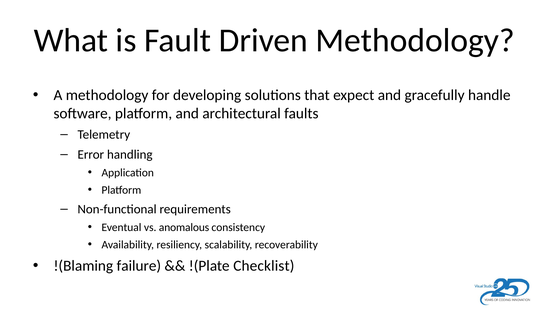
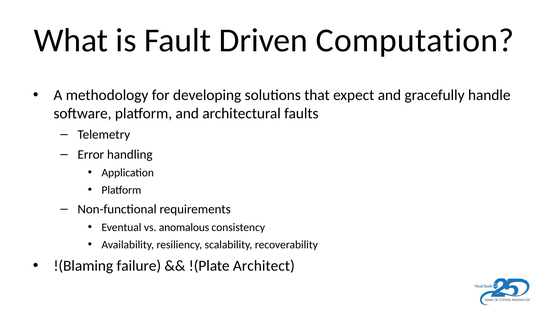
Driven Methodology: Methodology -> Computation (415, 40)
Checklist: Checklist -> Architect (264, 266)
